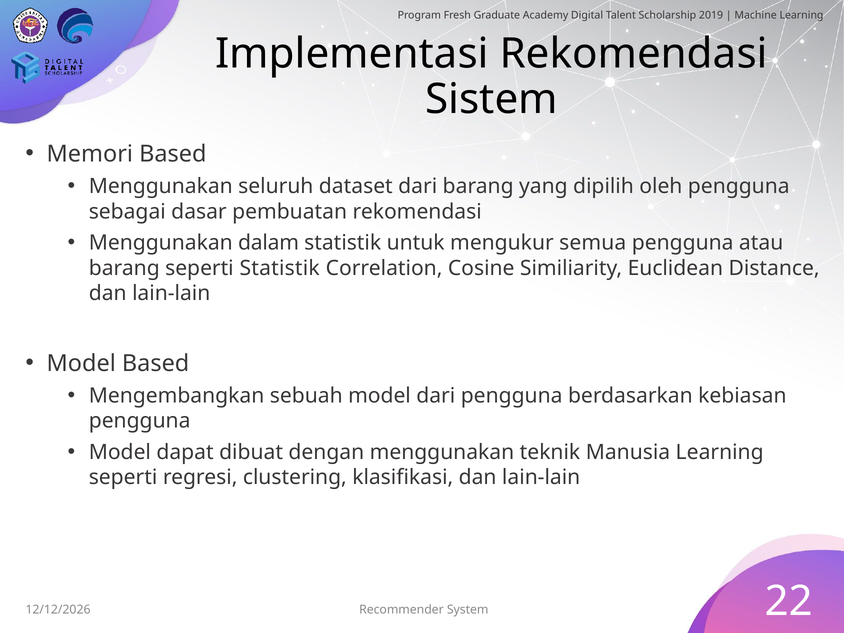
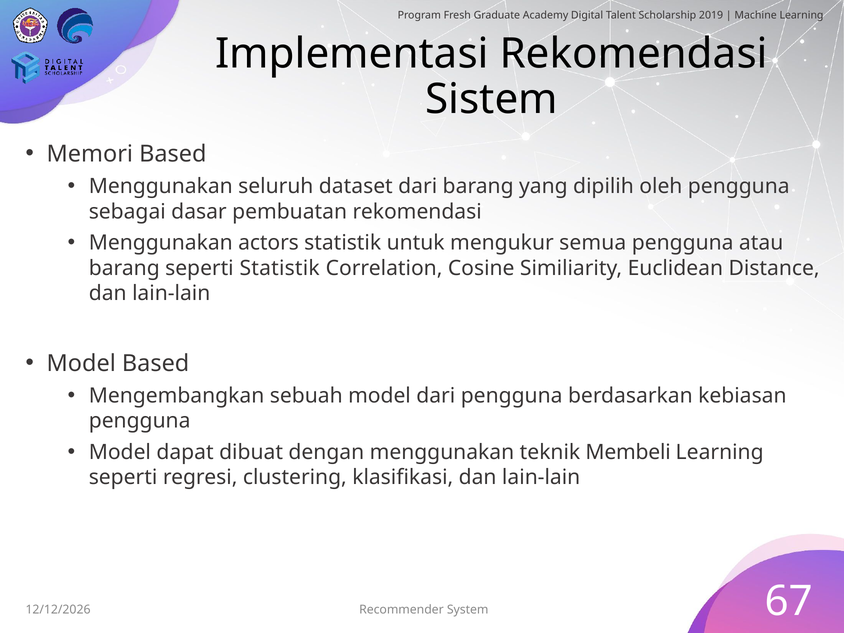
dalam: dalam -> actors (269, 243)
Manusia: Manusia -> Membeli (628, 452)
22: 22 -> 67 (789, 601)
